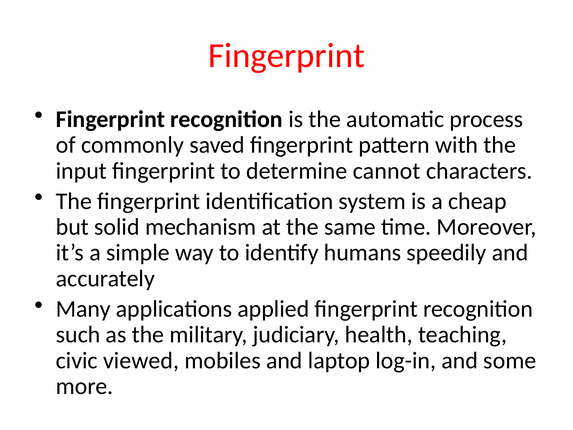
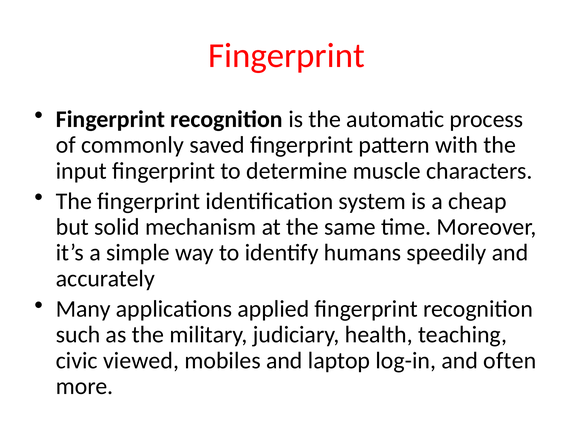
cannot: cannot -> muscle (387, 171)
some: some -> often (510, 360)
